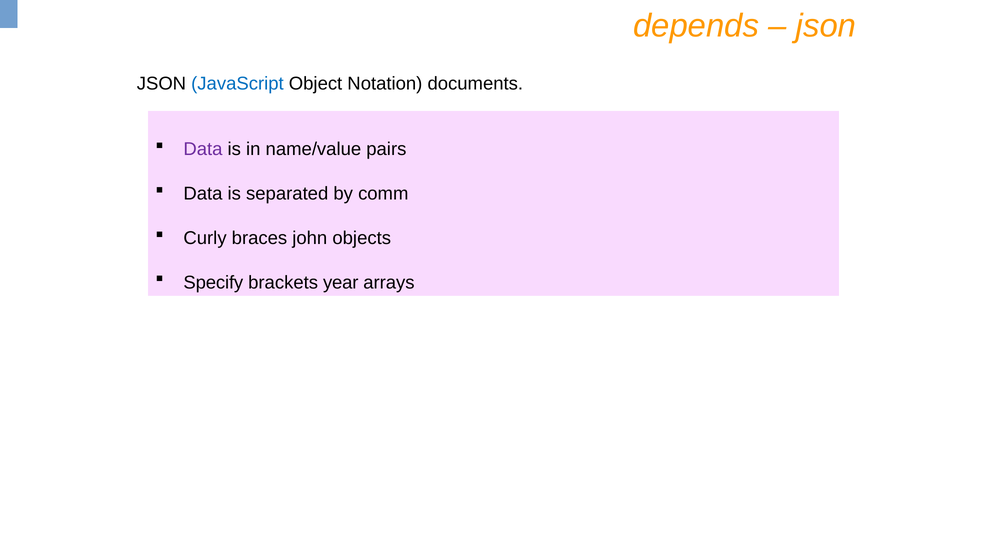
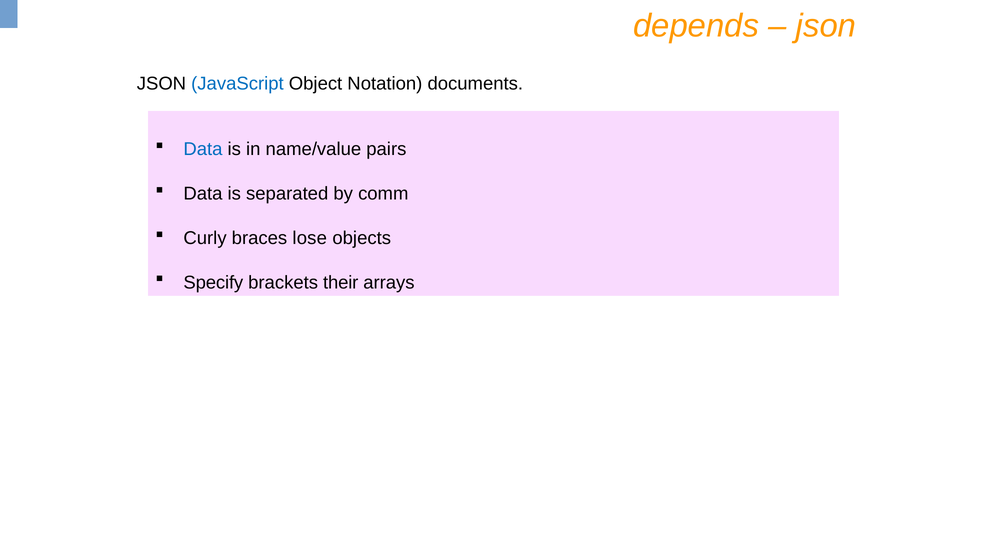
Data colour: purple -> blue (203, 149)
john: john -> lose (310, 238)
year: year -> their (341, 283)
